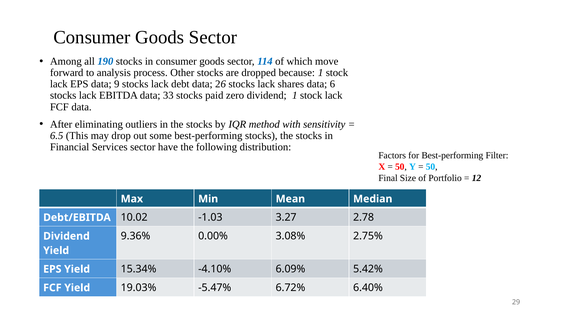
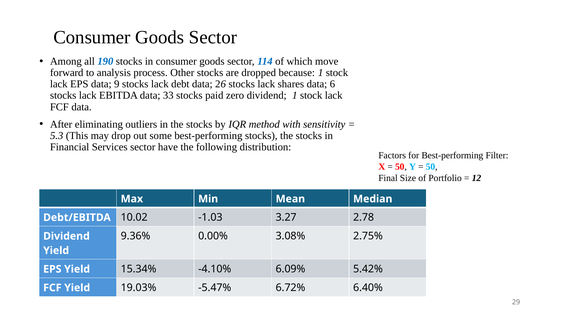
6.5: 6.5 -> 5.3 (57, 135)
